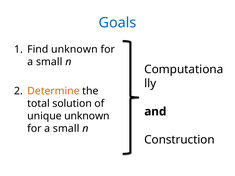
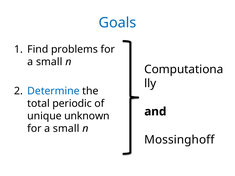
Find unknown: unknown -> problems (74, 49)
Determine colour: orange -> blue (53, 91)
solution: solution -> periodic (72, 104)
Construction: Construction -> Mossinghoff (179, 140)
